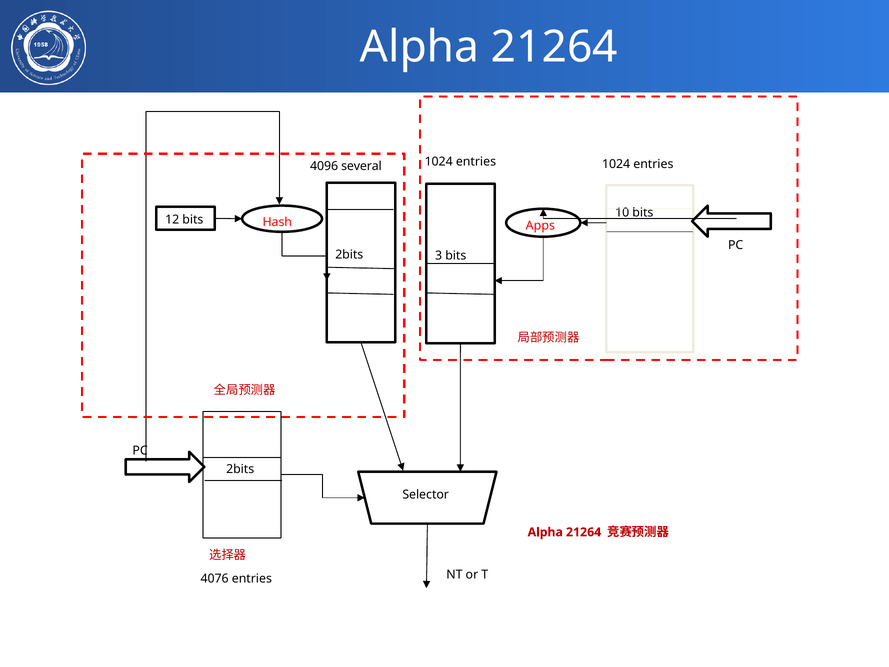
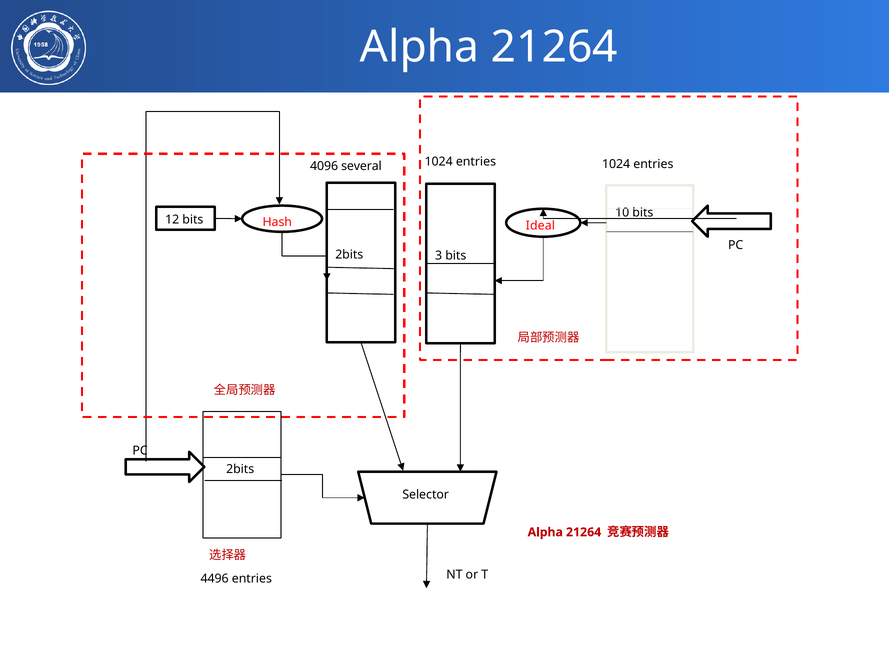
Apps: Apps -> Ideal (540, 225)
4076: 4076 -> 4496 (215, 579)
